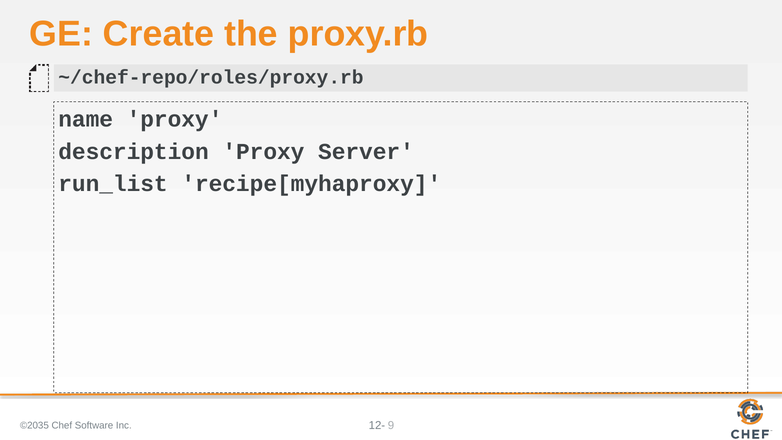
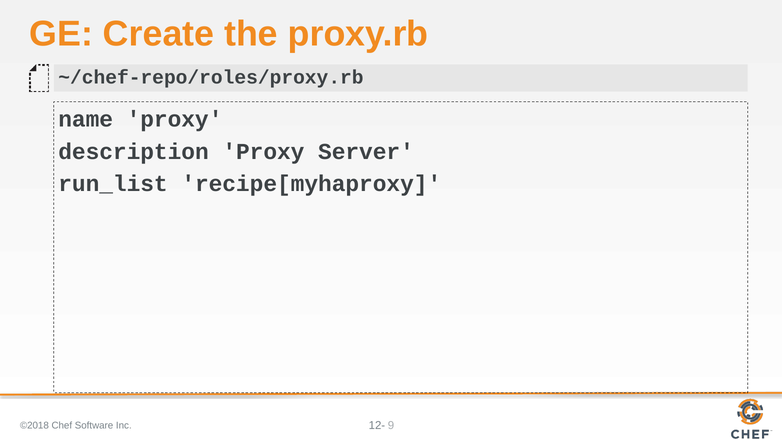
©2035: ©2035 -> ©2018 (34, 426)
